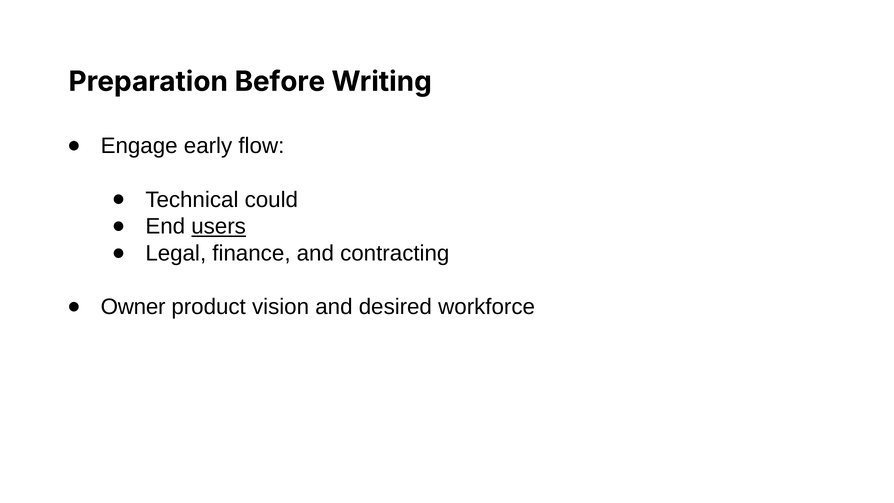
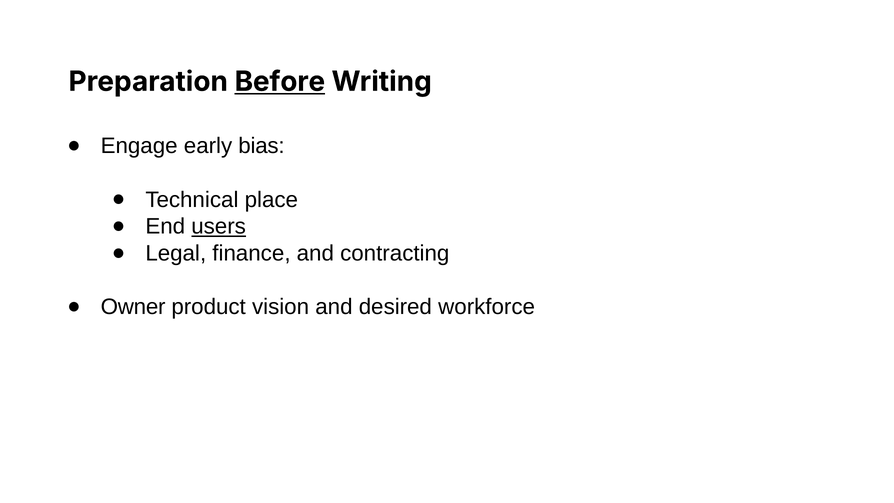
Before underline: none -> present (280, 82)
flow: flow -> bias (261, 146)
could: could -> place (271, 200)
